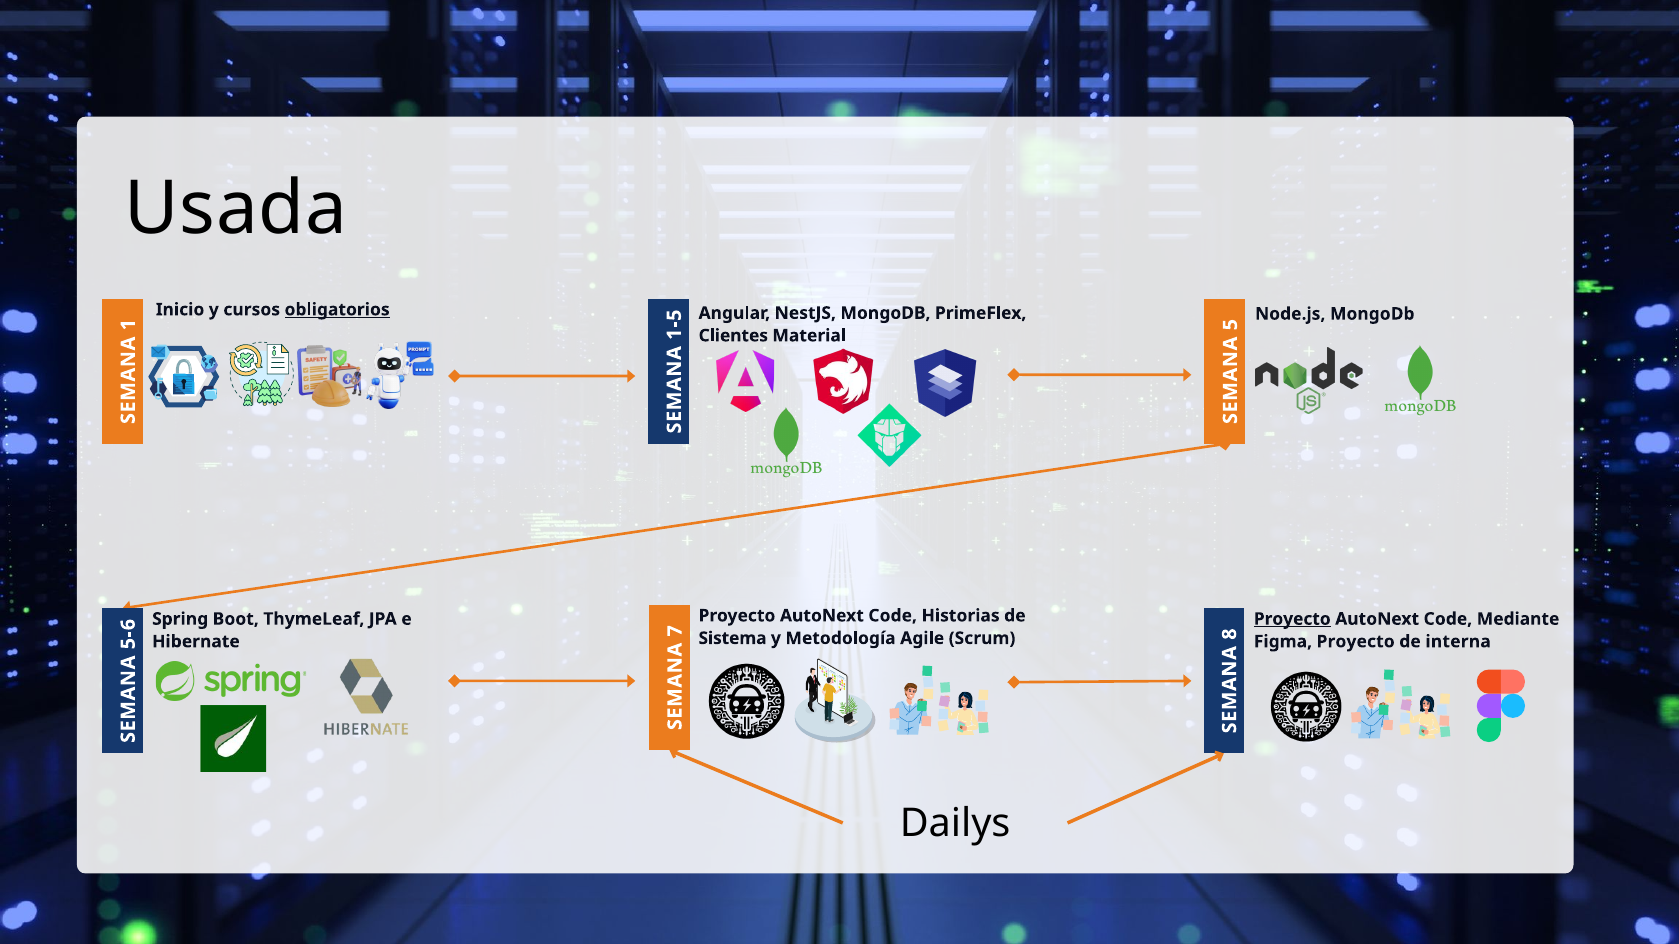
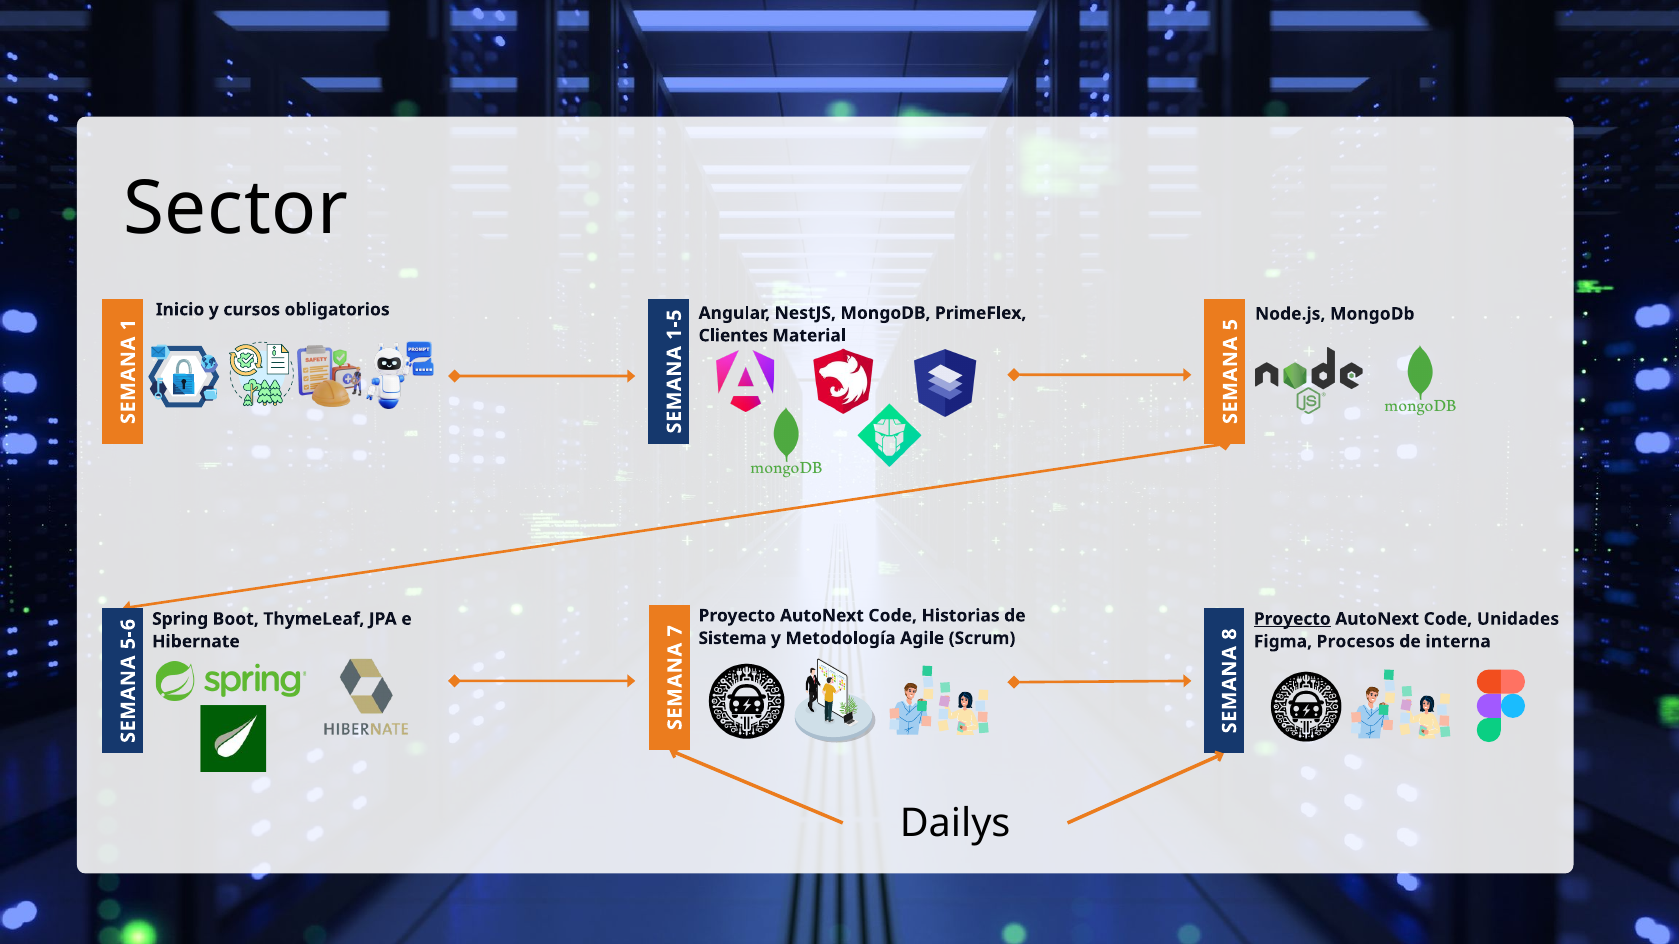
Usada: Usada -> Sector (236, 209)
obligatorios underline: present -> none (337, 310)
Mediante: Mediante -> Unidades (1518, 619)
Figma Proyecto: Proyecto -> Procesos (1356, 642)
